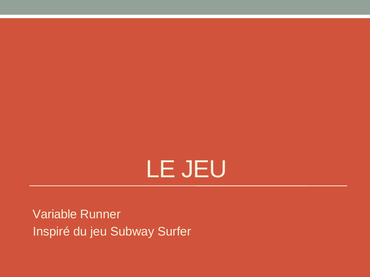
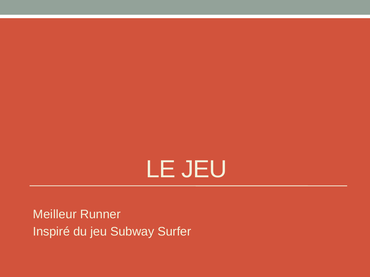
Variable: Variable -> Meilleur (55, 215)
